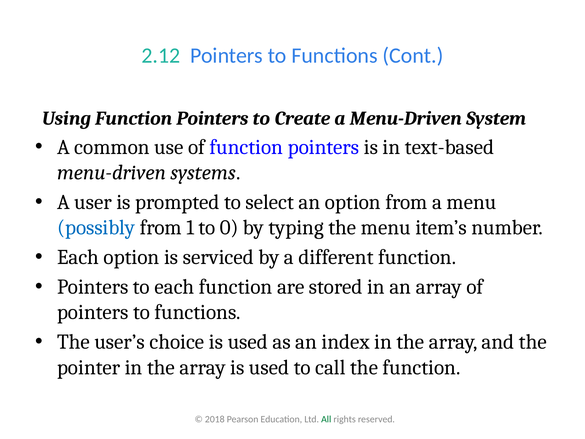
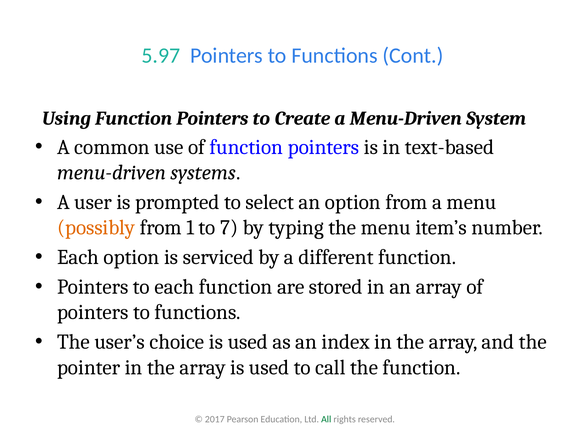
2.12: 2.12 -> 5.97 (161, 56)
possibly colour: blue -> orange (96, 228)
0: 0 -> 7 (229, 228)
2018: 2018 -> 2017 (215, 419)
